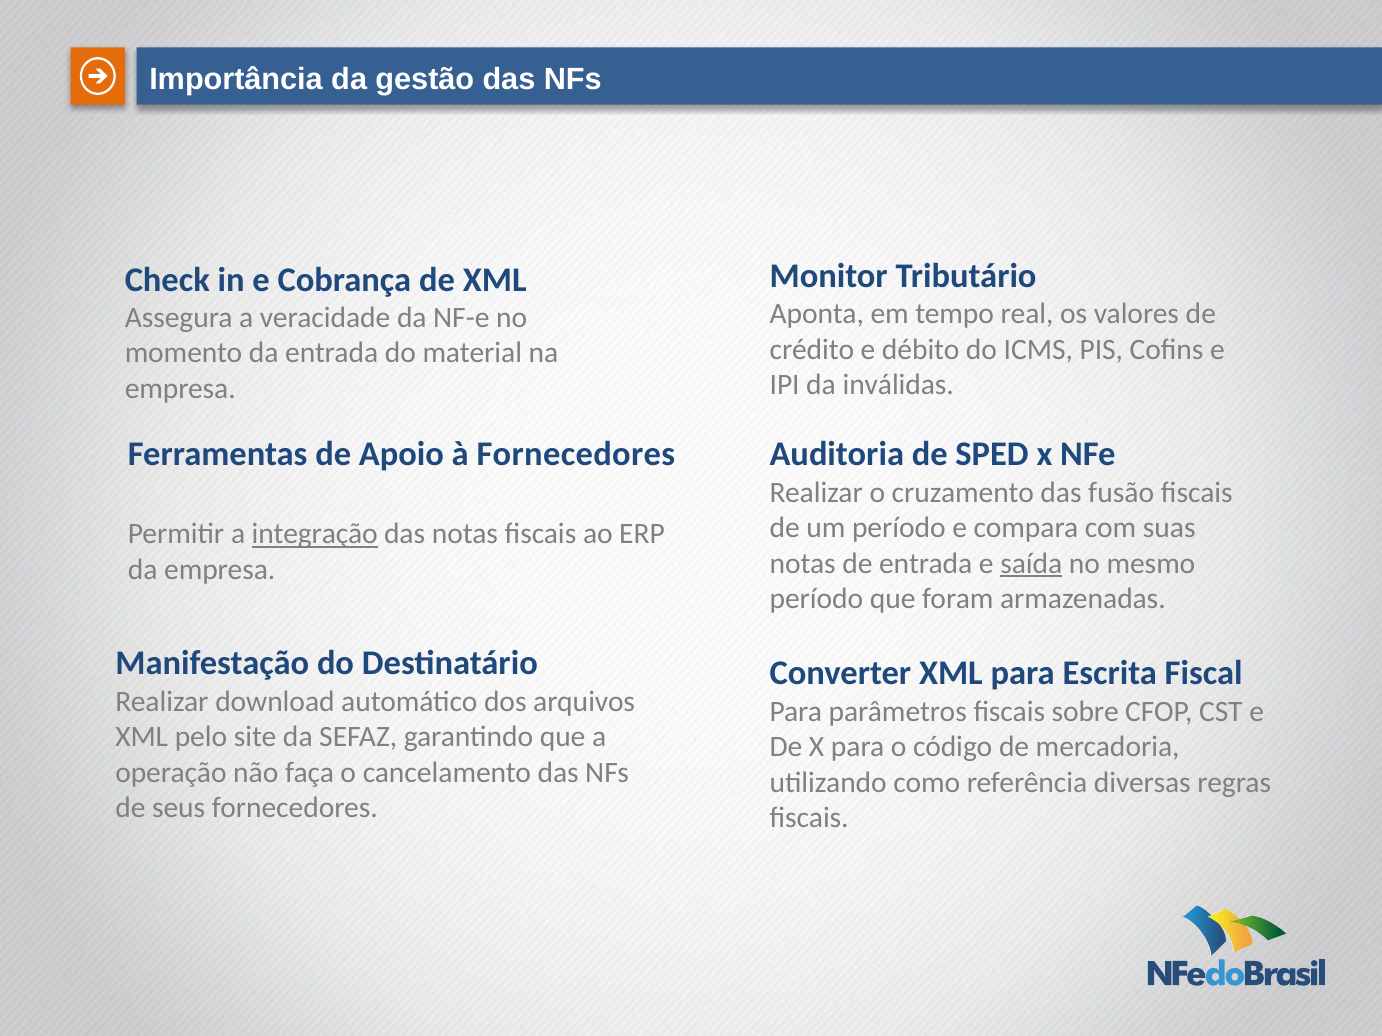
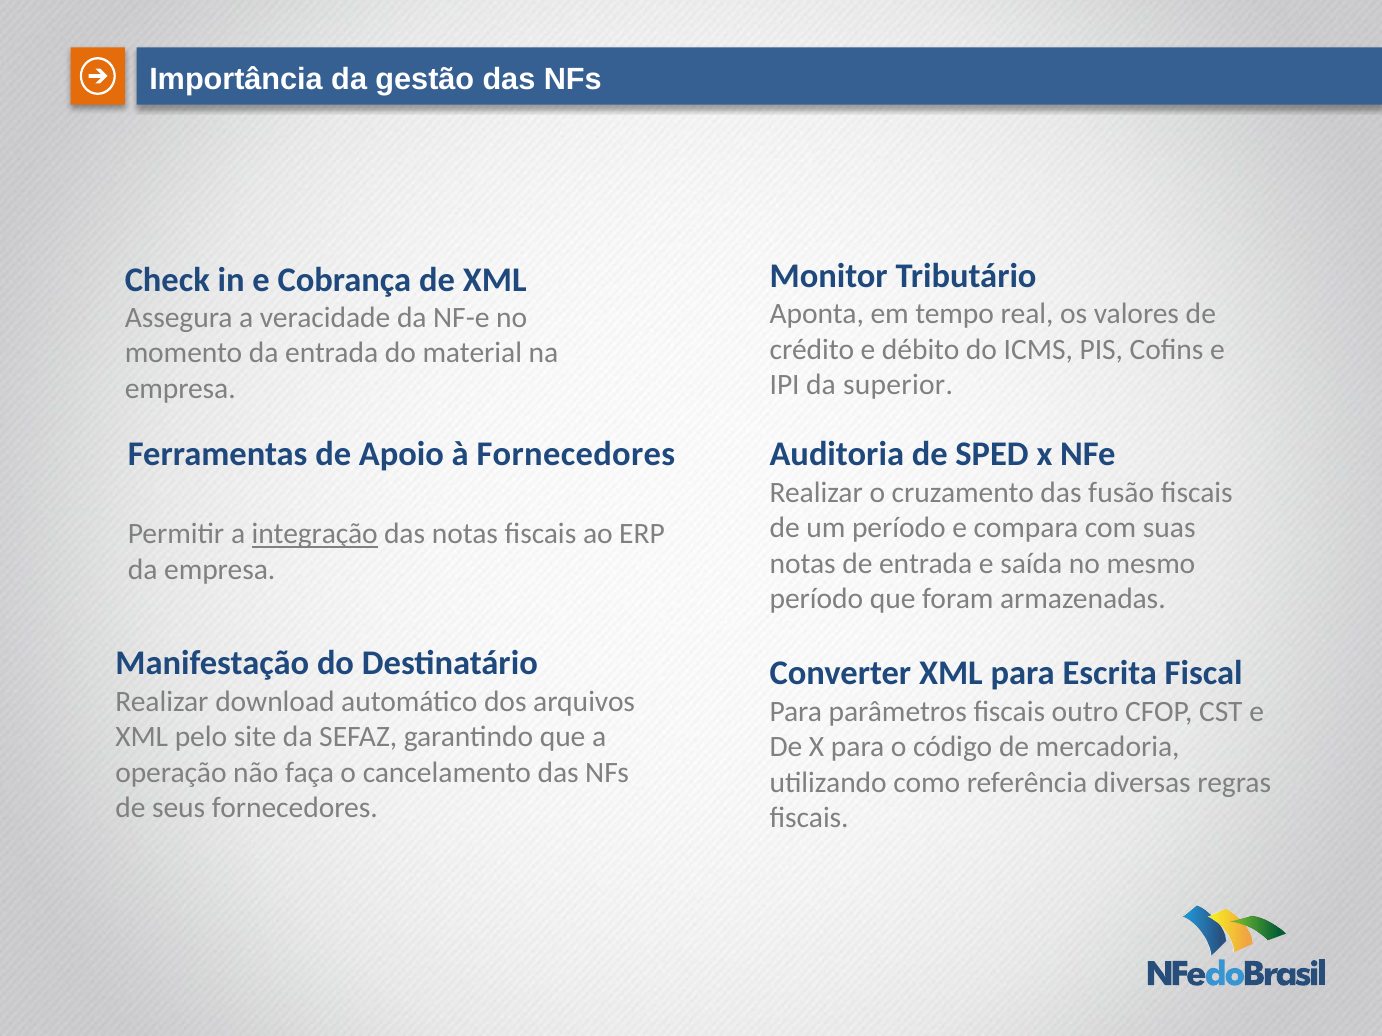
inválidas: inválidas -> superior (898, 385)
saída underline: present -> none (1031, 564)
sobre: sobre -> outro (1085, 712)
